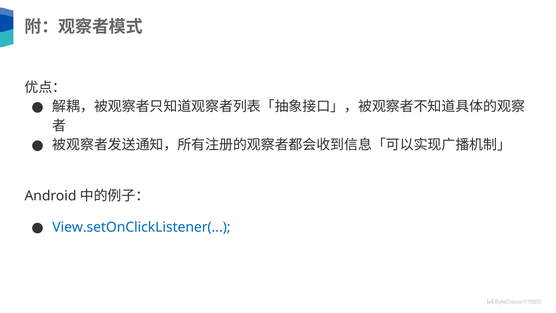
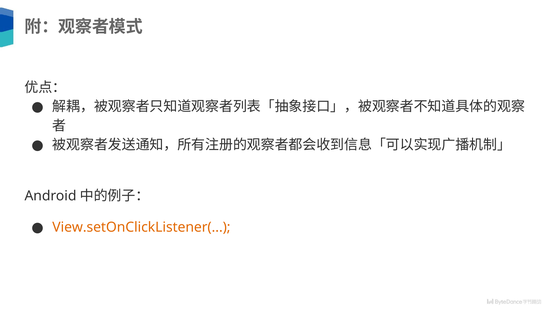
View.setOnClickListener( colour: blue -> orange (141, 227)
